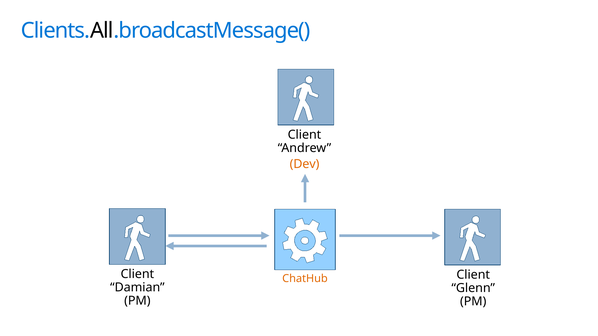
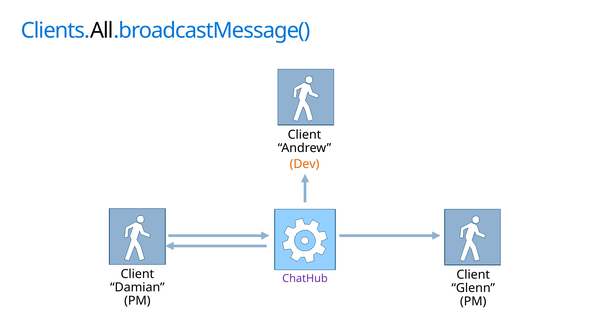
ChatHub colour: orange -> purple (305, 279)
